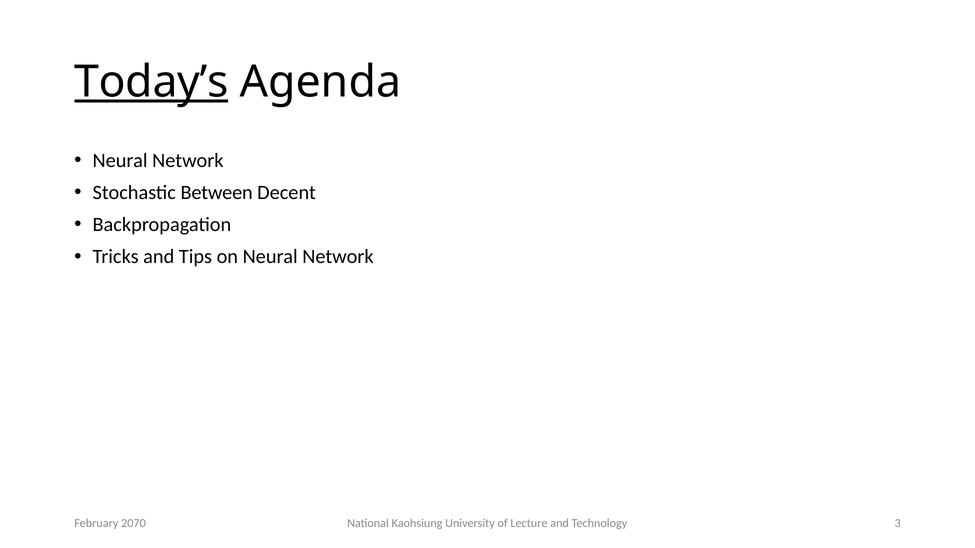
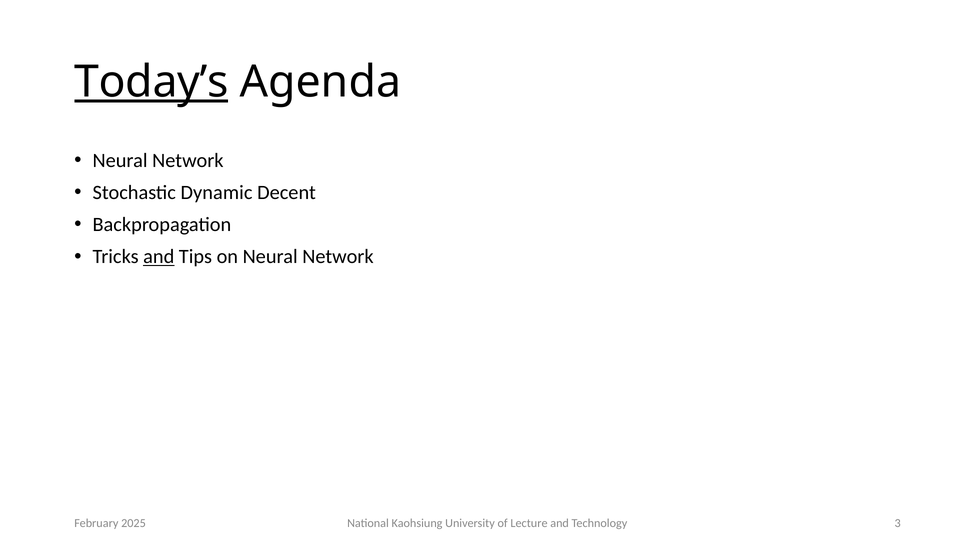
Between: Between -> Dynamic (217, 193)
and underline: none -> present (159, 257)
2070: 2070 -> 2025 (133, 524)
